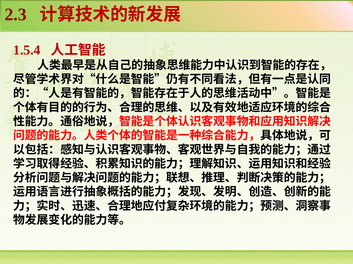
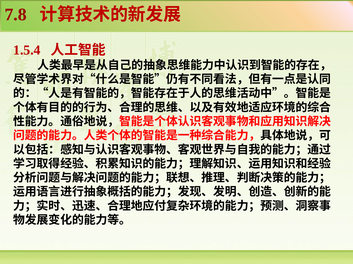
2.3: 2.3 -> 7.8 (16, 15)
